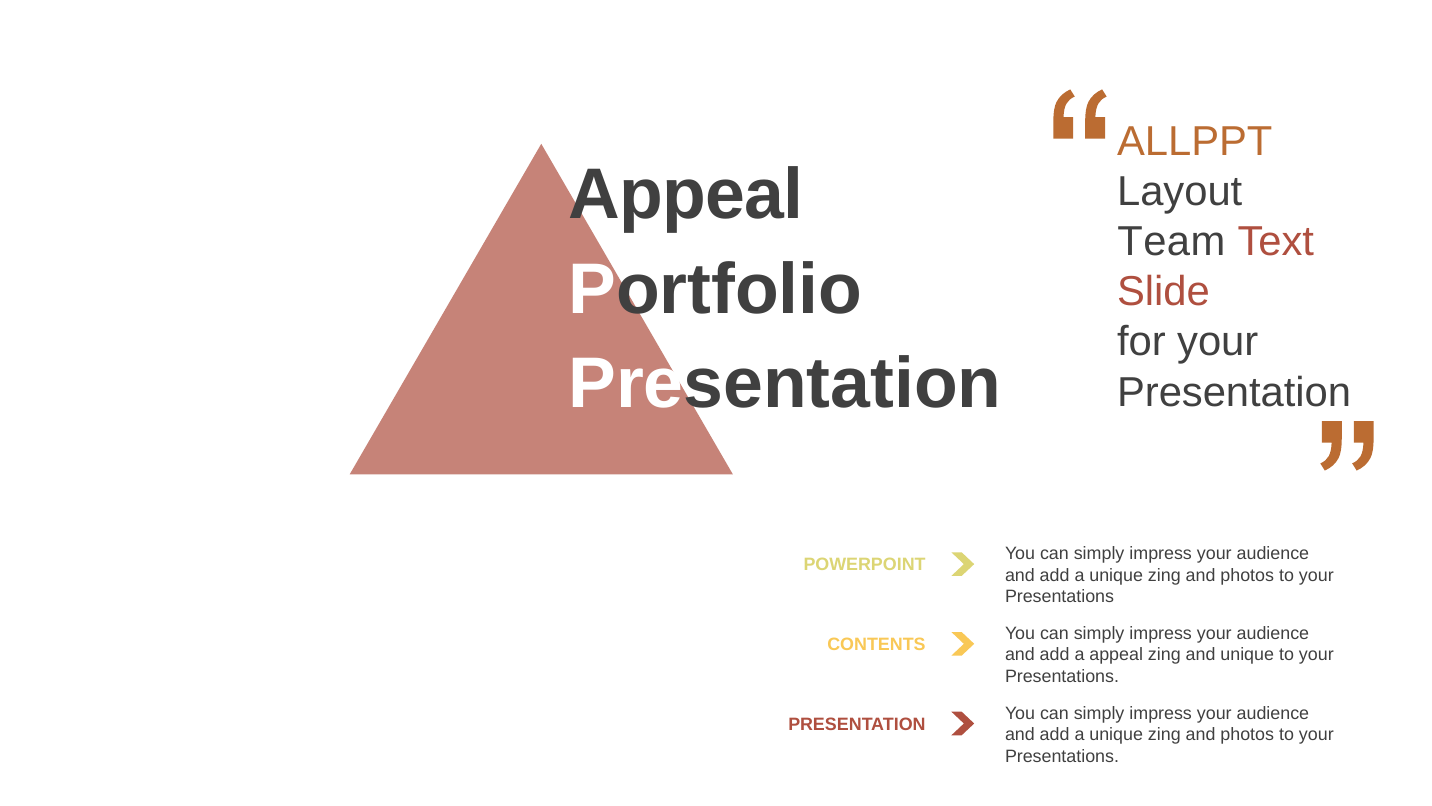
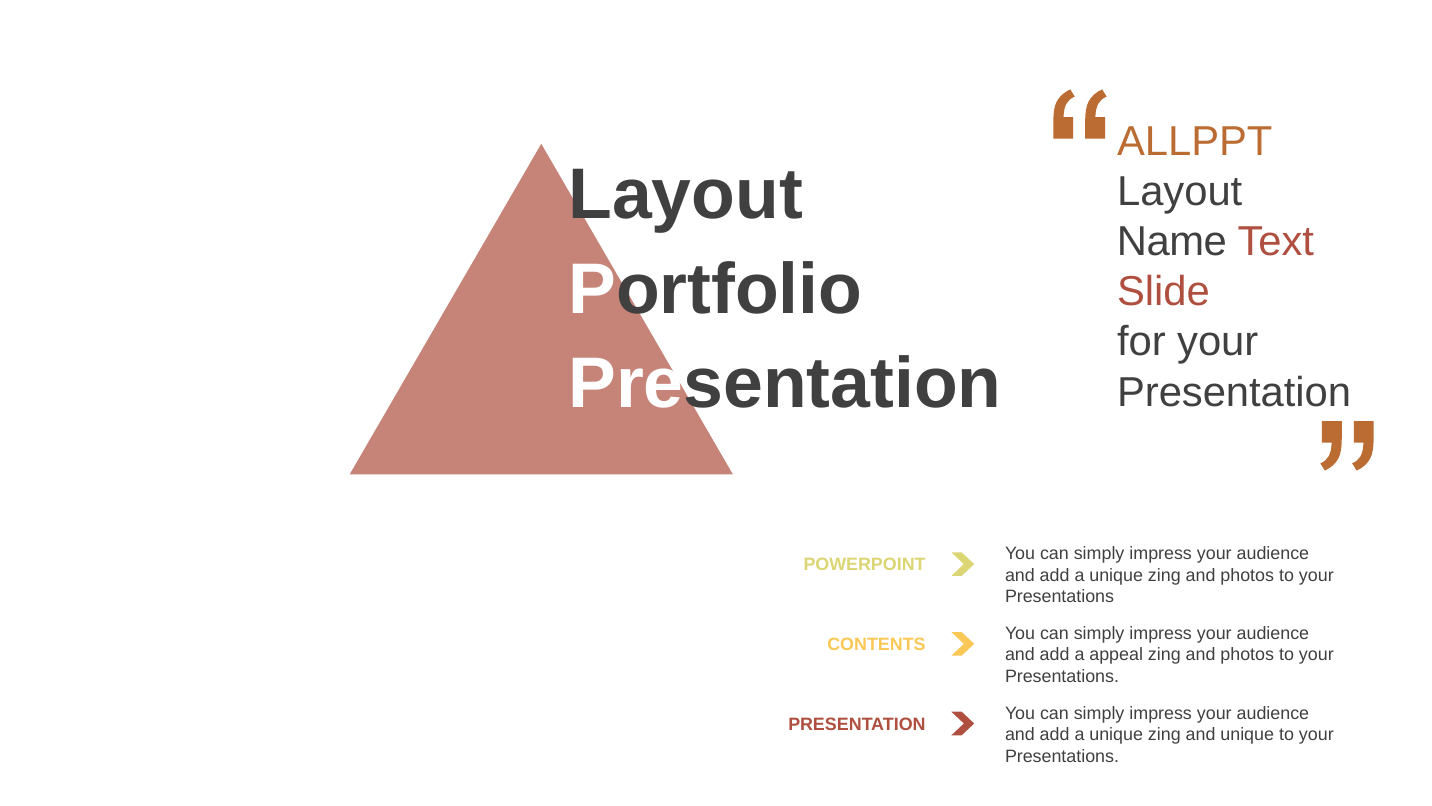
Appeal: Appeal -> Layout (686, 195)
Team: Team -> Name (1172, 242)
unique: unique -> photos (1247, 655)
photos: photos -> unique (1247, 734)
